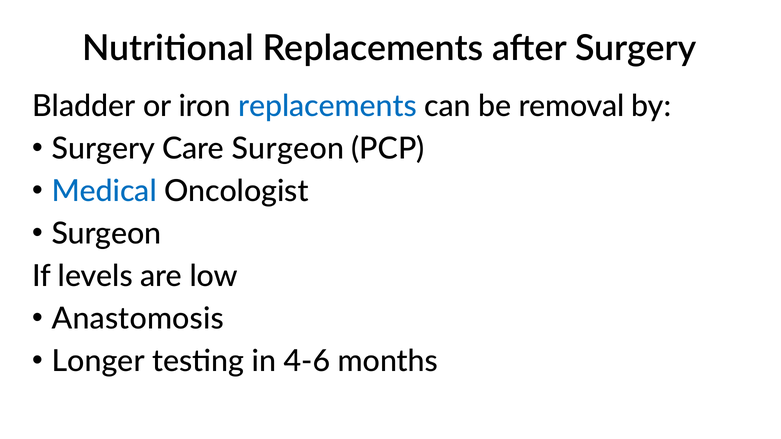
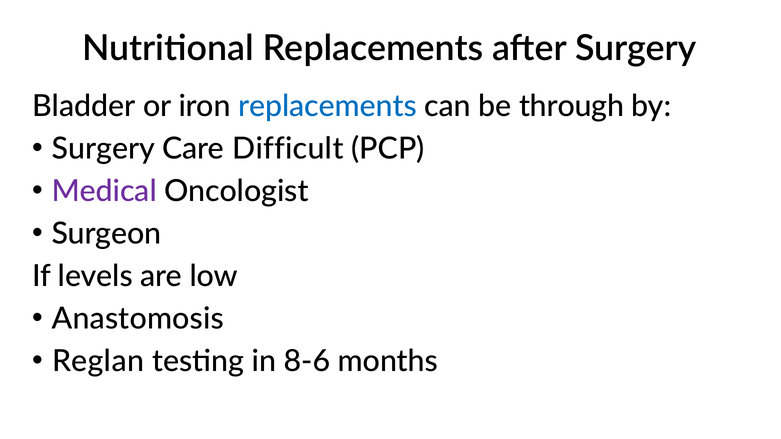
removal: removal -> through (572, 106)
Care Surgeon: Surgeon -> Difficult (288, 149)
Medical colour: blue -> purple (104, 191)
Longer: Longer -> Reglan (98, 362)
4-6: 4-6 -> 8-6 (307, 362)
